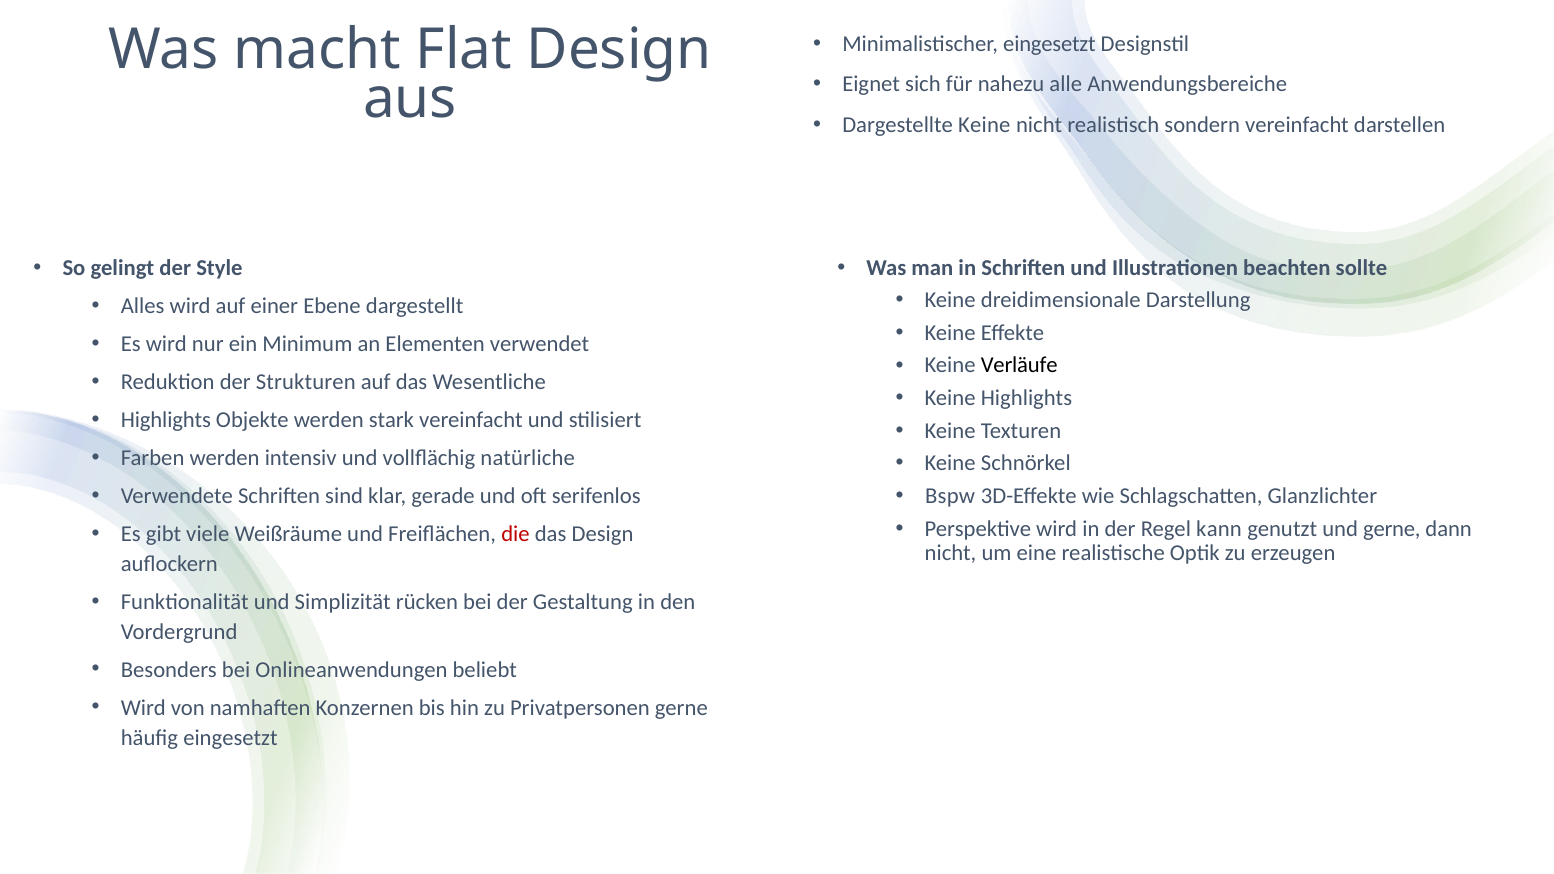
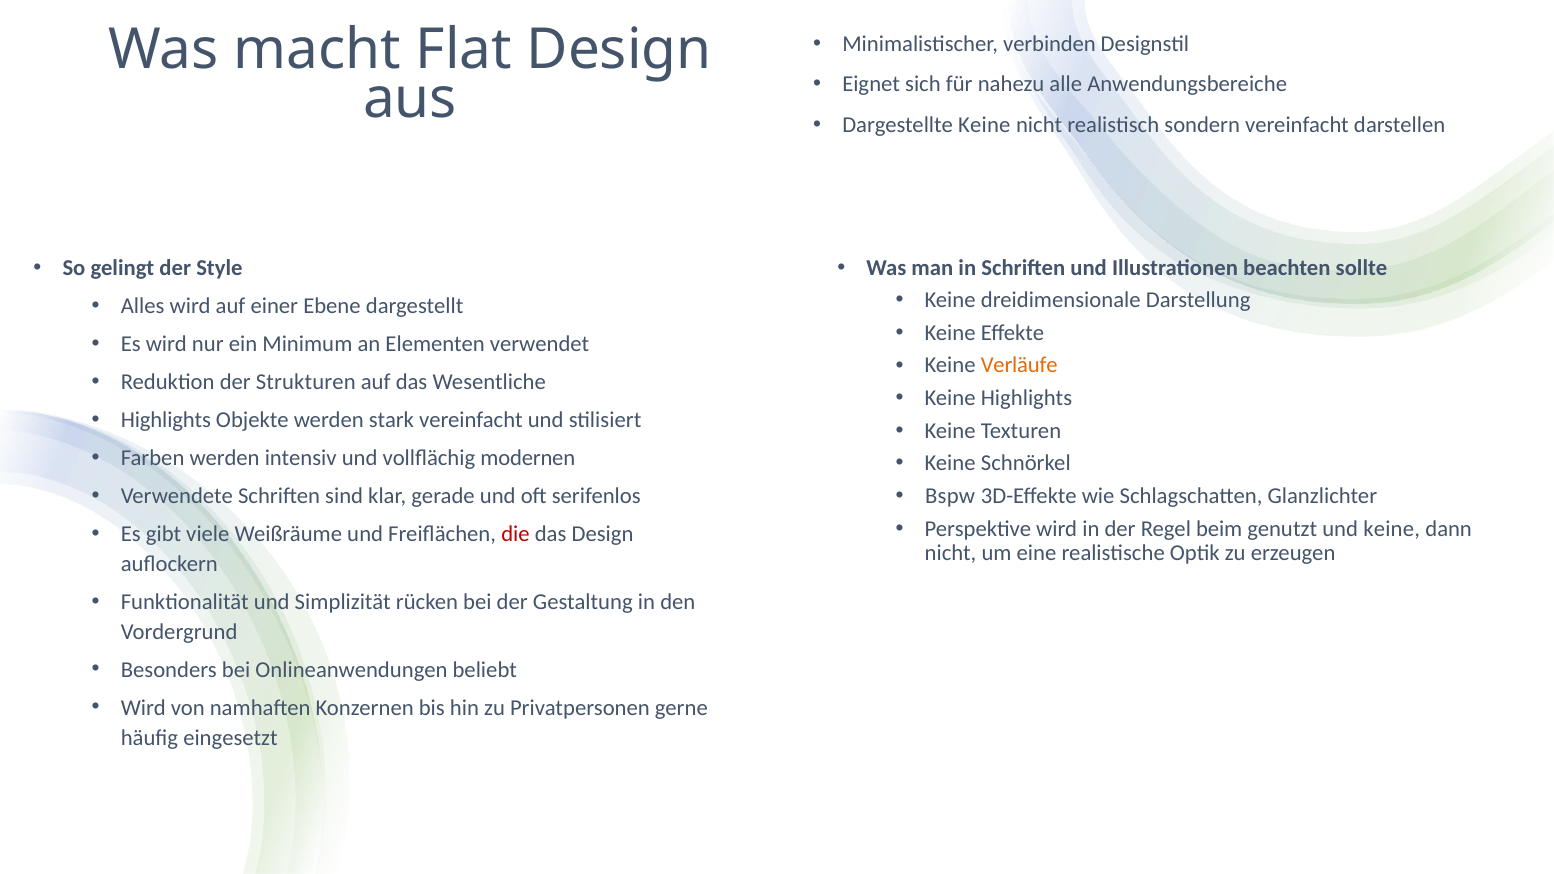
Minimalistischer eingesetzt: eingesetzt -> verbinden (1049, 44)
Verläufe colour: black -> orange (1019, 365)
natürliche: natürliche -> modernen (528, 458)
kann: kann -> beim (1219, 529)
und gerne: gerne -> keine (1392, 529)
